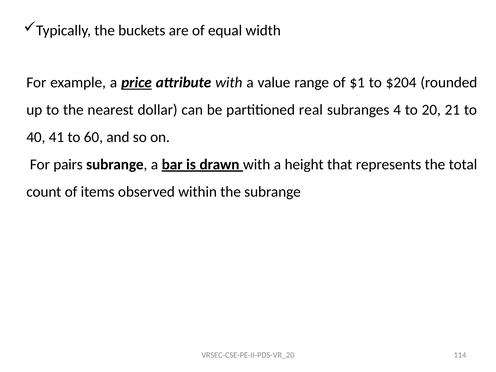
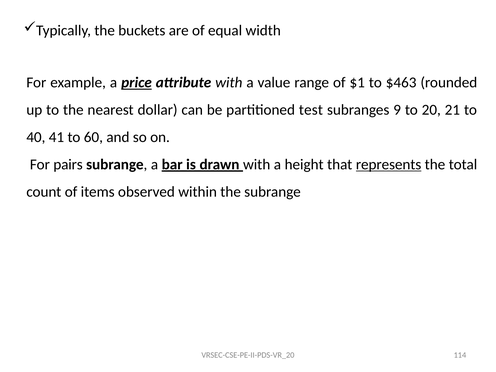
$204: $204 -> $463 (401, 83)
real: real -> test (311, 110)
4: 4 -> 9 (397, 110)
represents underline: none -> present (389, 164)
